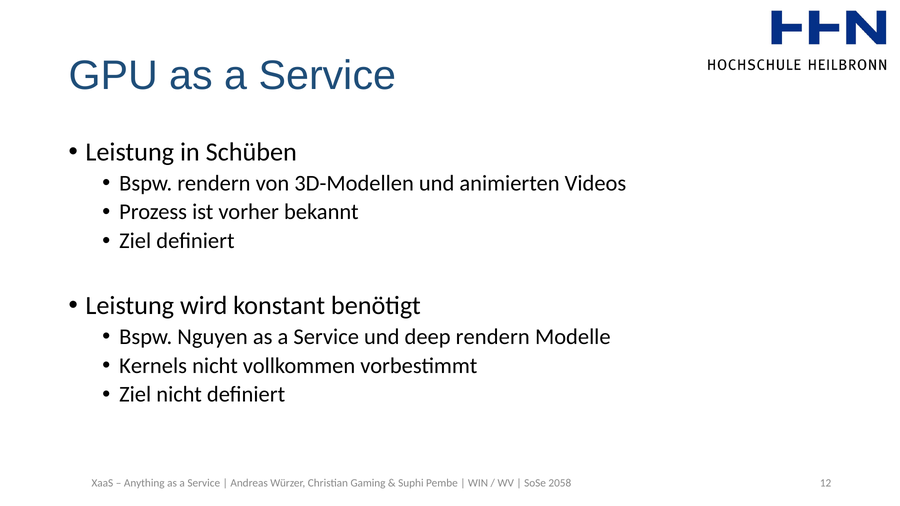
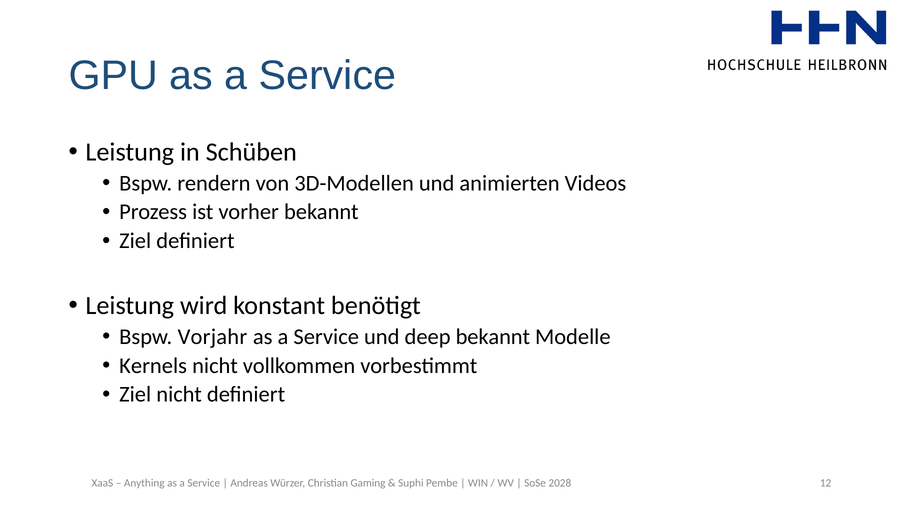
Nguyen: Nguyen -> Vorjahr (212, 337)
deep rendern: rendern -> bekannt (493, 337)
2058: 2058 -> 2028 (560, 483)
